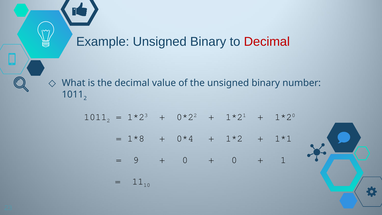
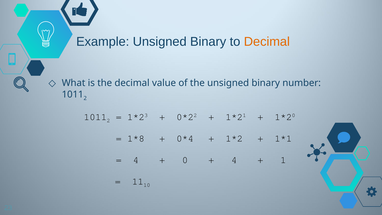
Decimal colour: red -> orange (267, 42)
9: 9 -> 4 (136, 160)
0: 0 -> 4 (234, 160)
